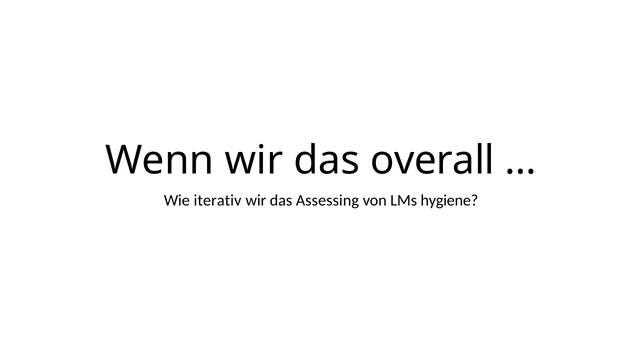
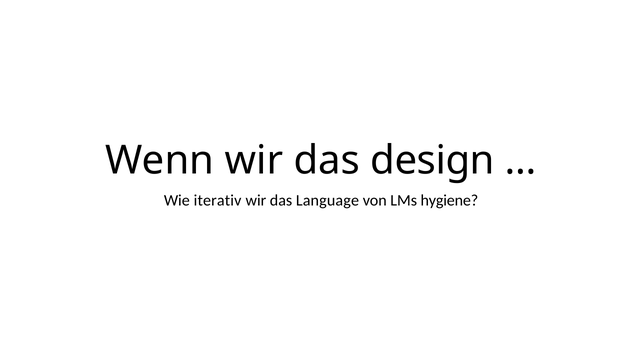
overall: overall -> design (432, 160)
Assessing: Assessing -> Language (327, 201)
